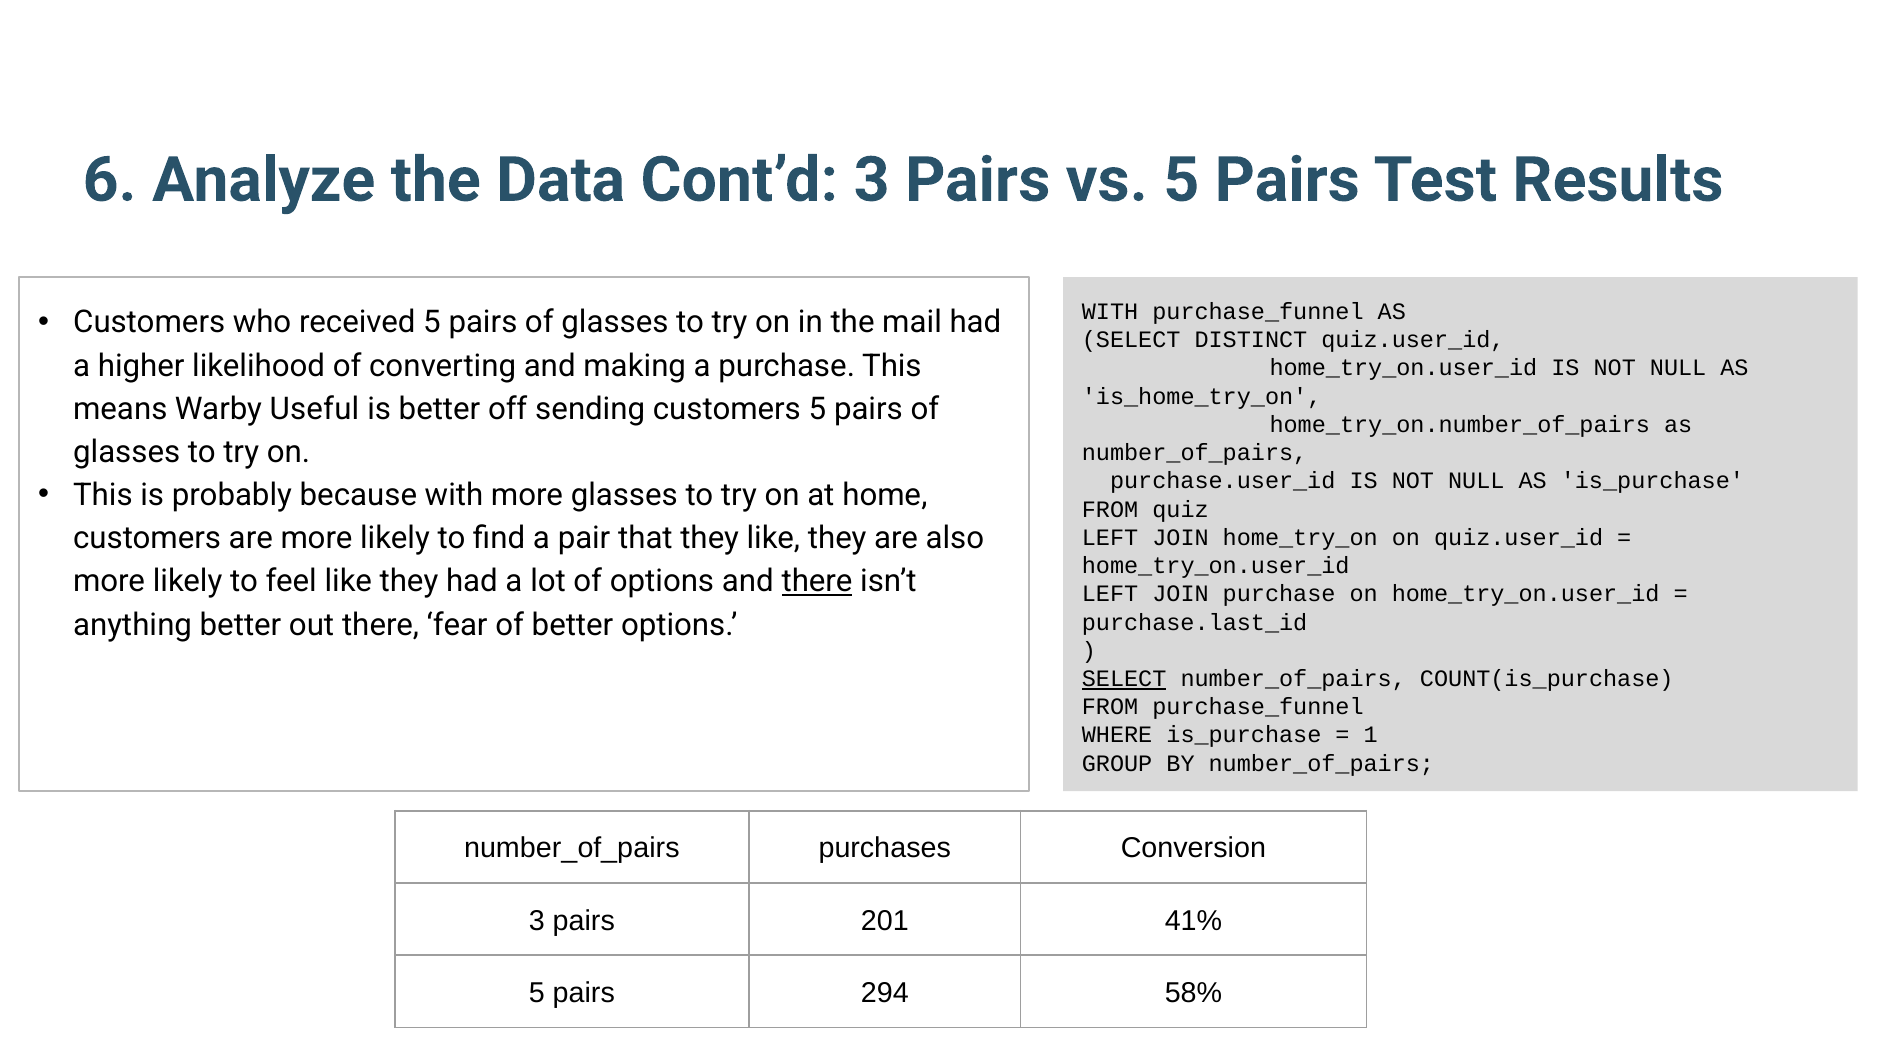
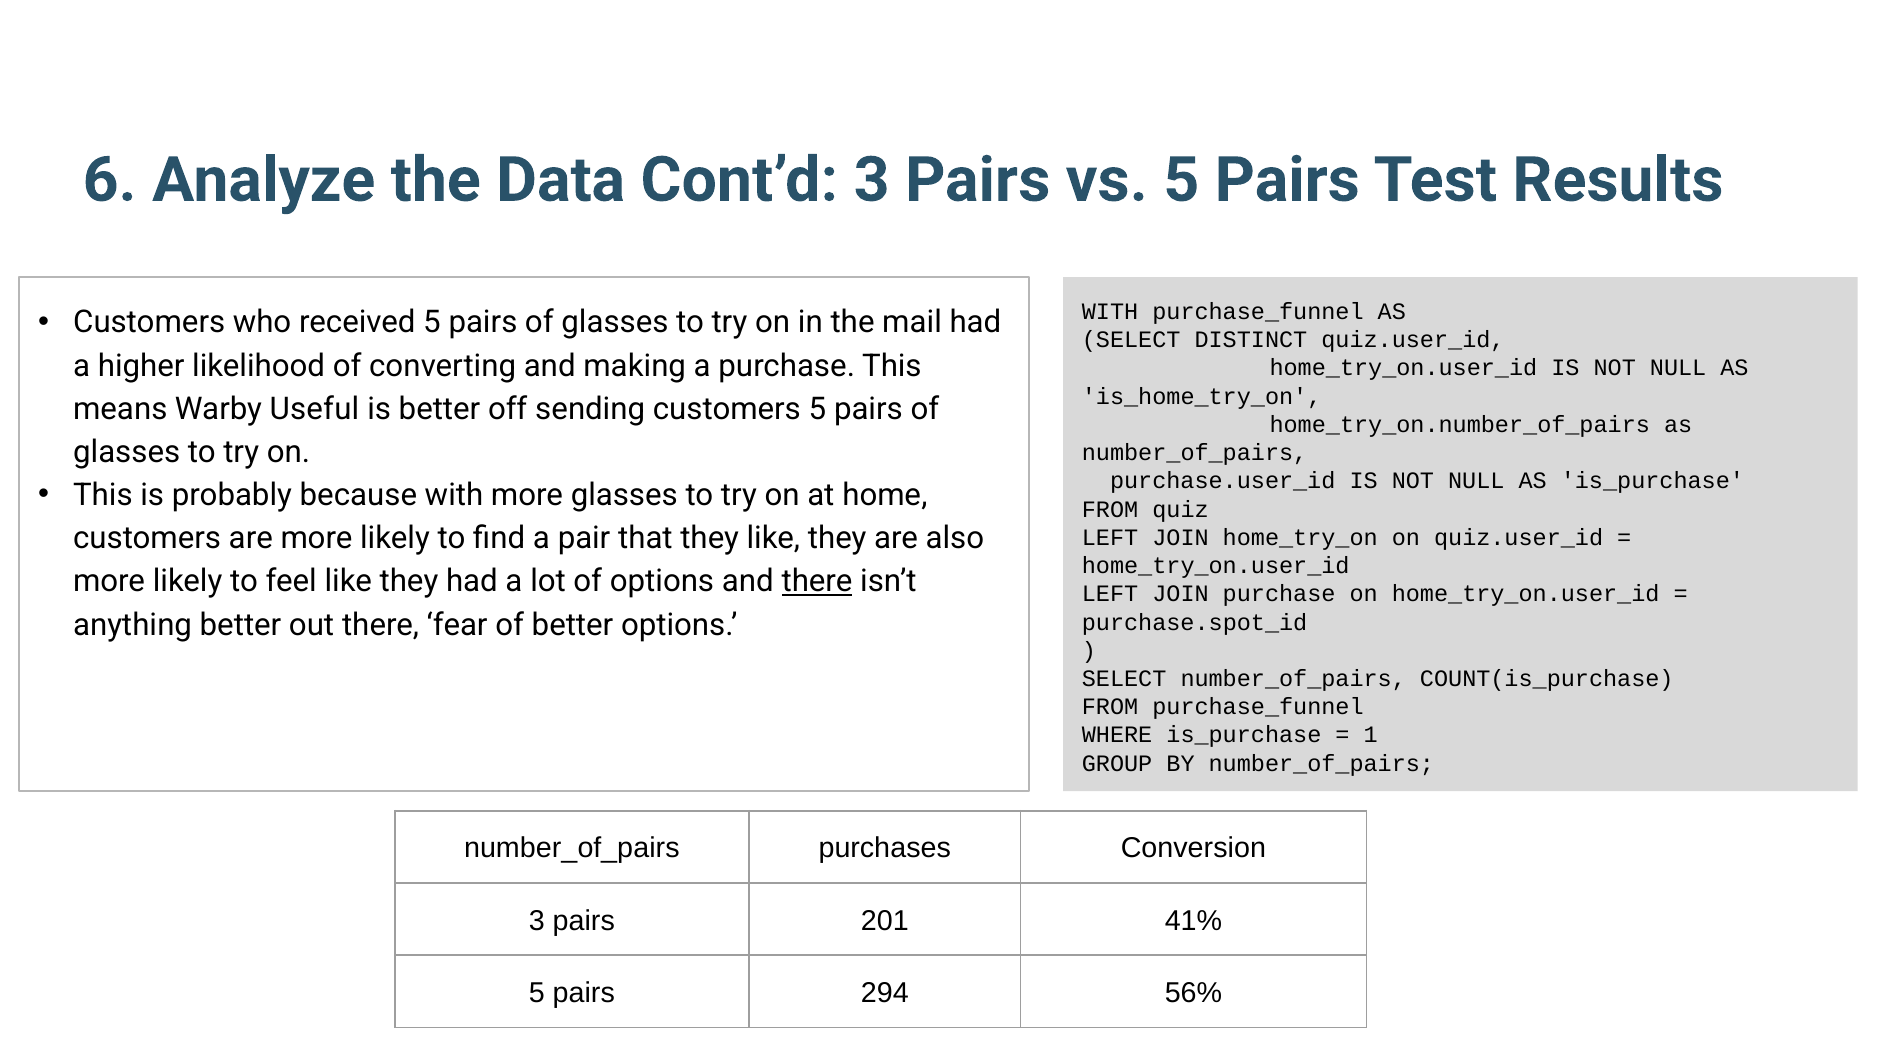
purchase.last_id: purchase.last_id -> purchase.spot_id (1195, 622)
SELECT underline: present -> none (1124, 679)
58%: 58% -> 56% (1193, 993)
